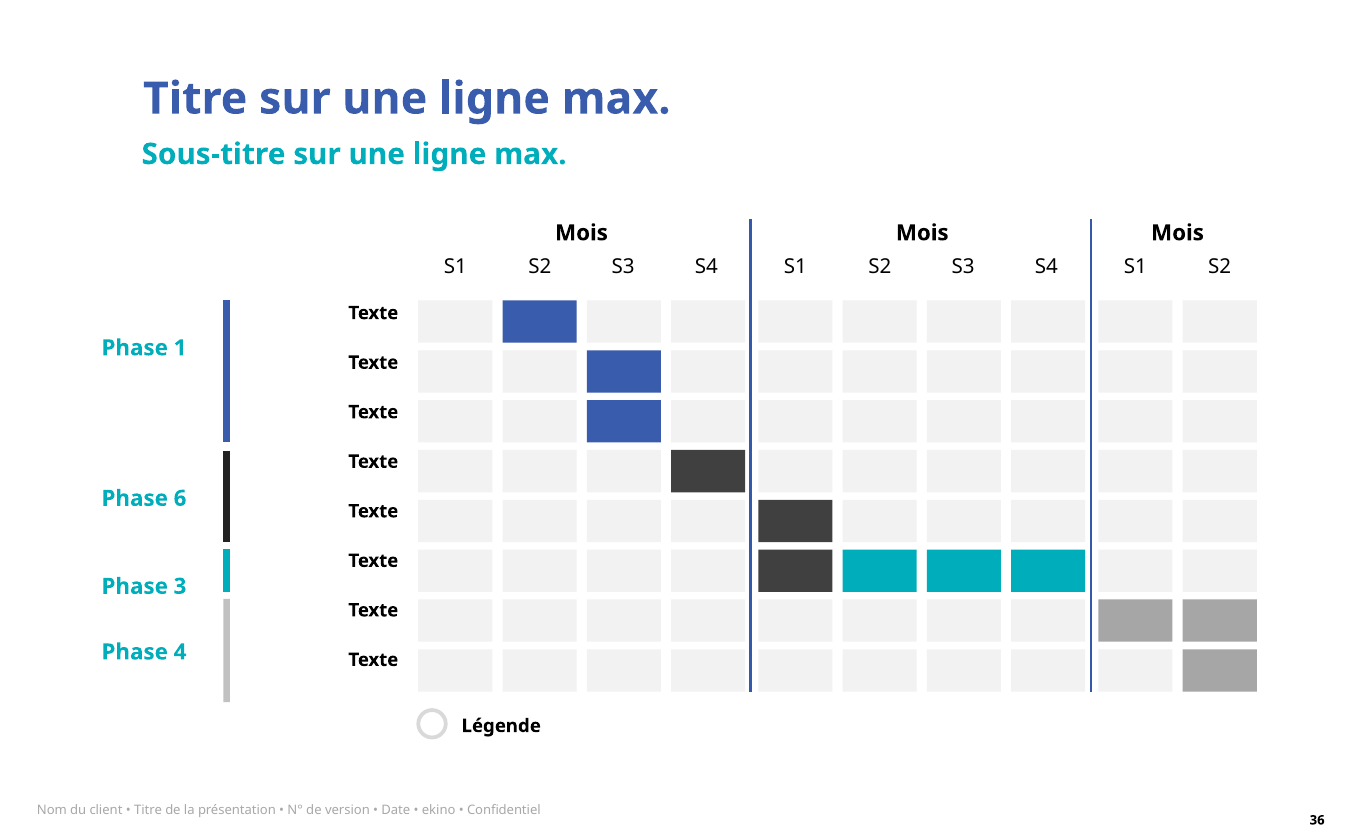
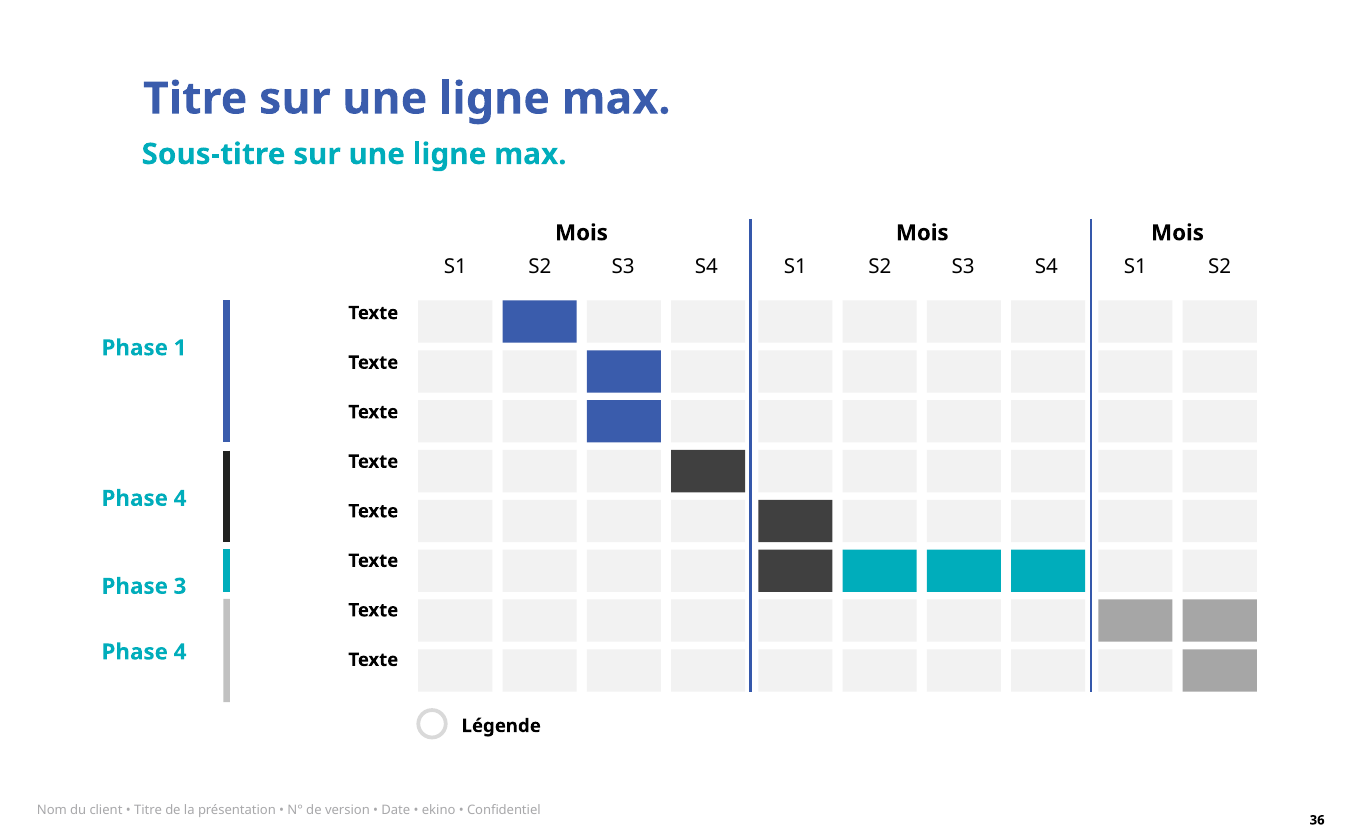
6: 6 -> 4 (180, 499)
